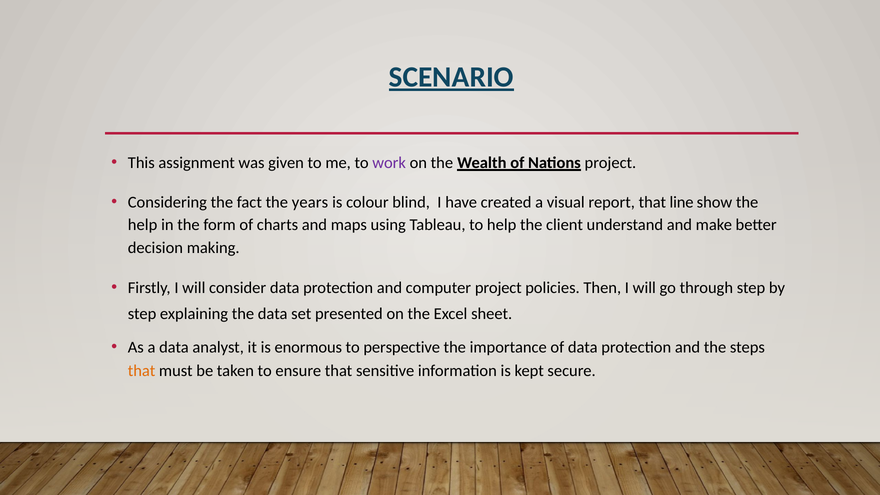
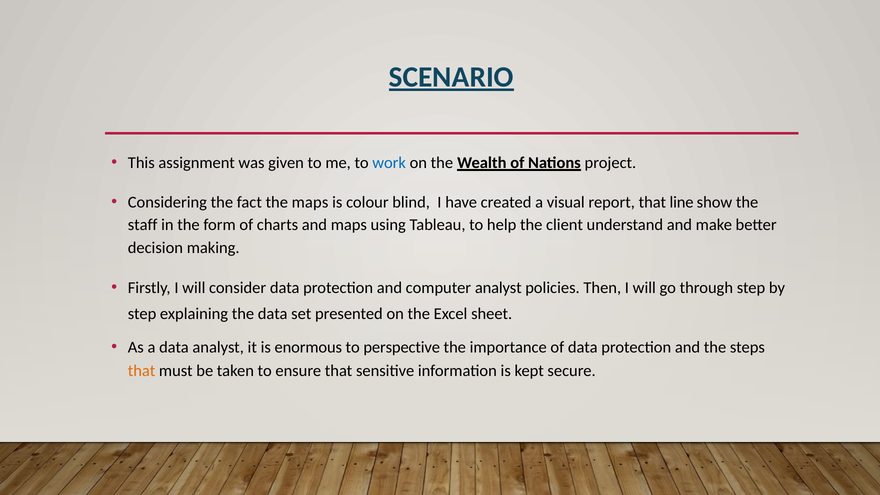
work colour: purple -> blue (389, 163)
the years: years -> maps (310, 202)
help: help -> staff (143, 225)
computer project: project -> analyst (498, 288)
